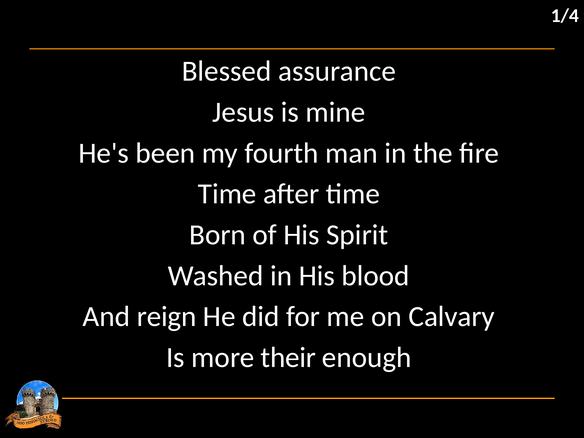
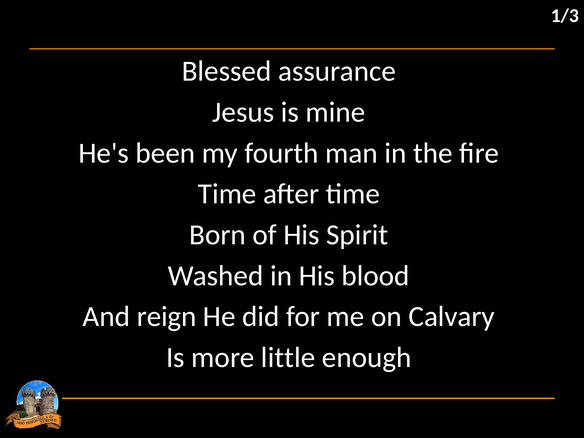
1/4: 1/4 -> 1/3 (565, 16)
their: their -> little (288, 357)
